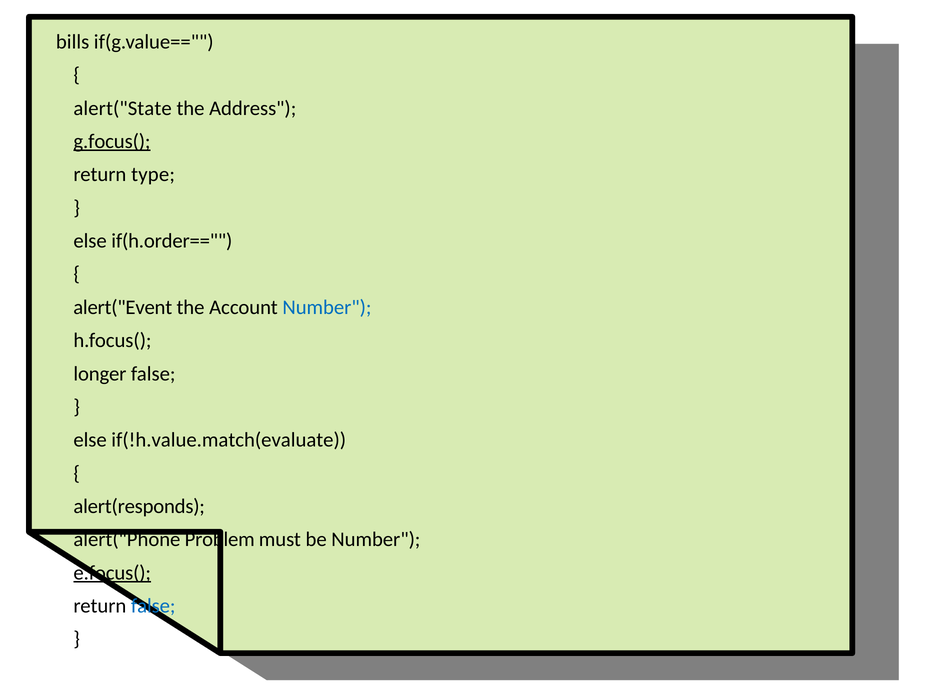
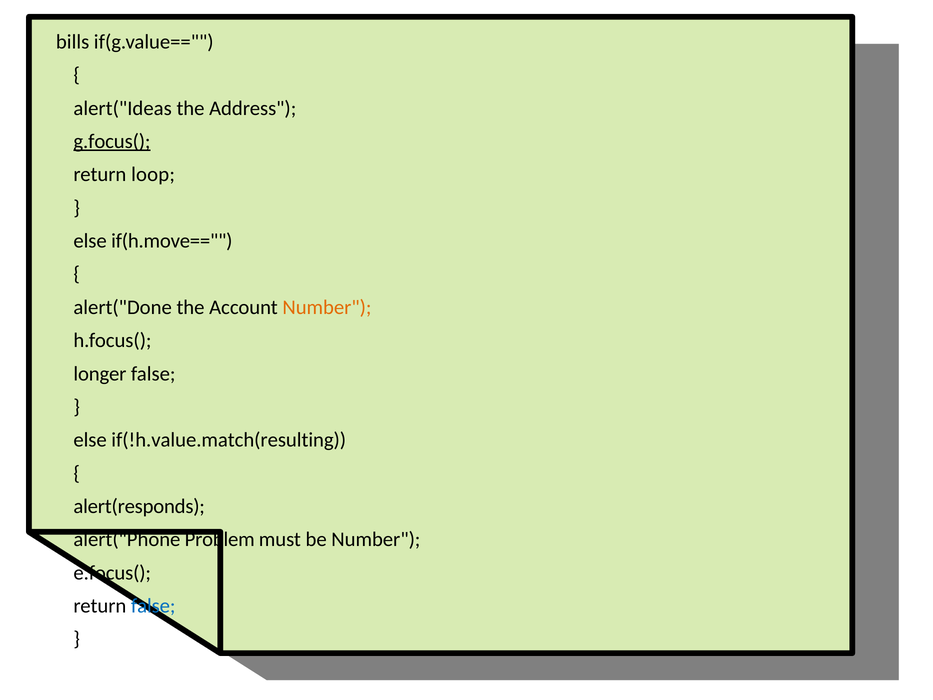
alert("State: alert("State -> alert("Ideas (123, 108)
type: type -> loop (153, 175)
if(h.order==: if(h.order== -> if(h.move== (172, 241)
alert("Event: alert("Event -> alert("Done (123, 307)
Number colour: blue -> orange (327, 307)
if(!h.value.match(evaluate: if(!h.value.match(evaluate -> if(!h.value.match(resulting (229, 440)
e.focus( underline: present -> none (112, 573)
